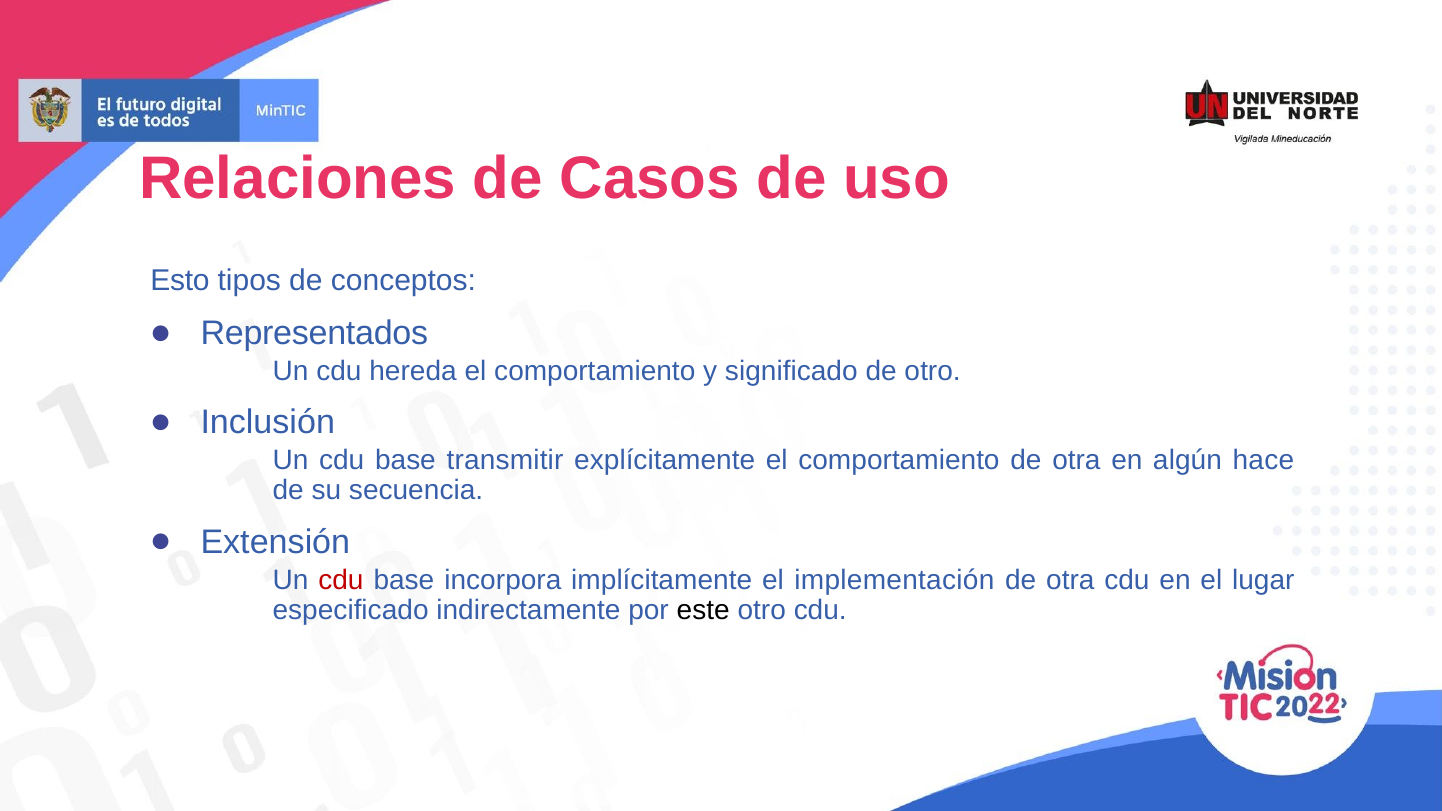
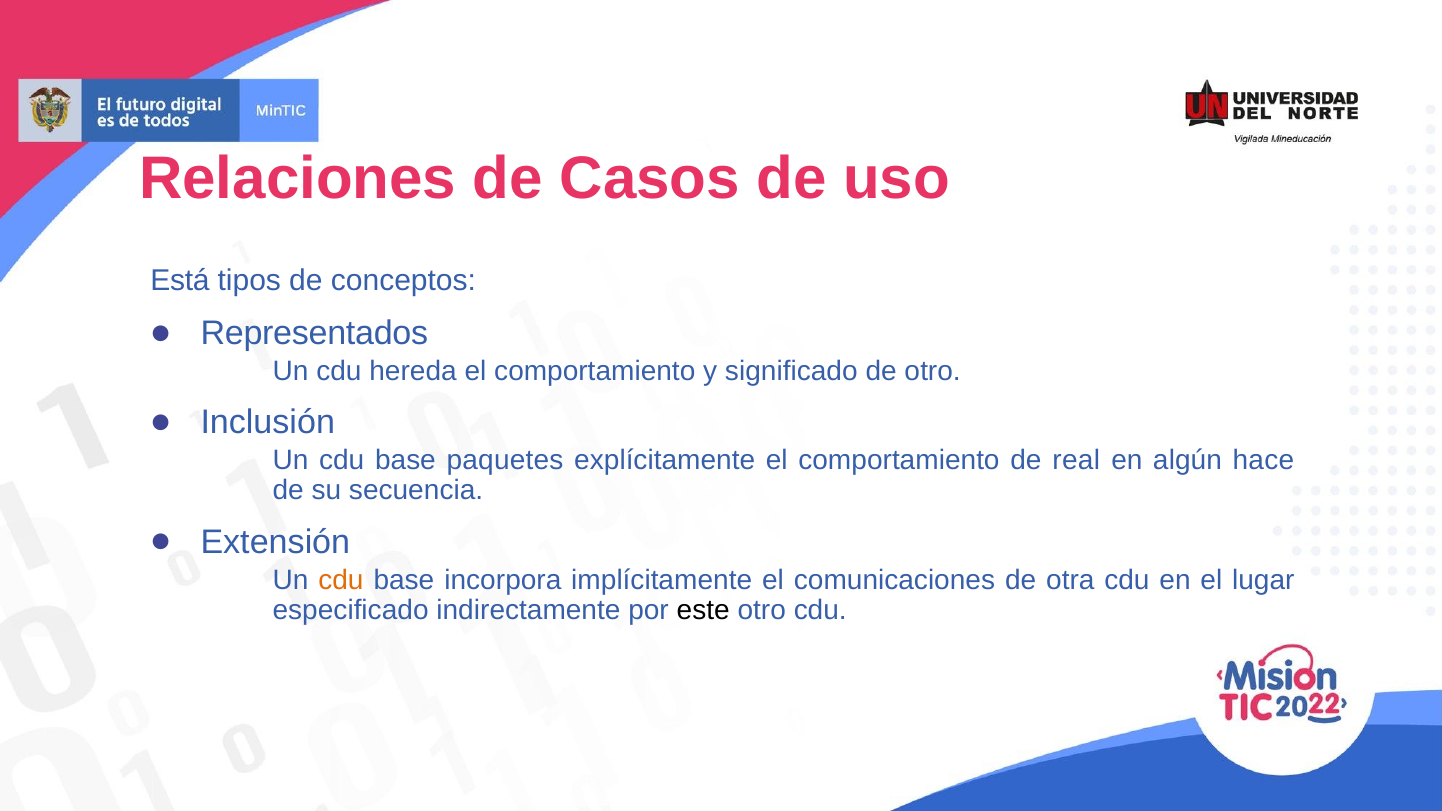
Esto: Esto -> Está (180, 281)
transmitir: transmitir -> paquetes (505, 460)
comportamiento de otra: otra -> real (1076, 460)
cdu colour: red -> orange (341, 580)
implementación: implementación -> comunicaciones (894, 580)
